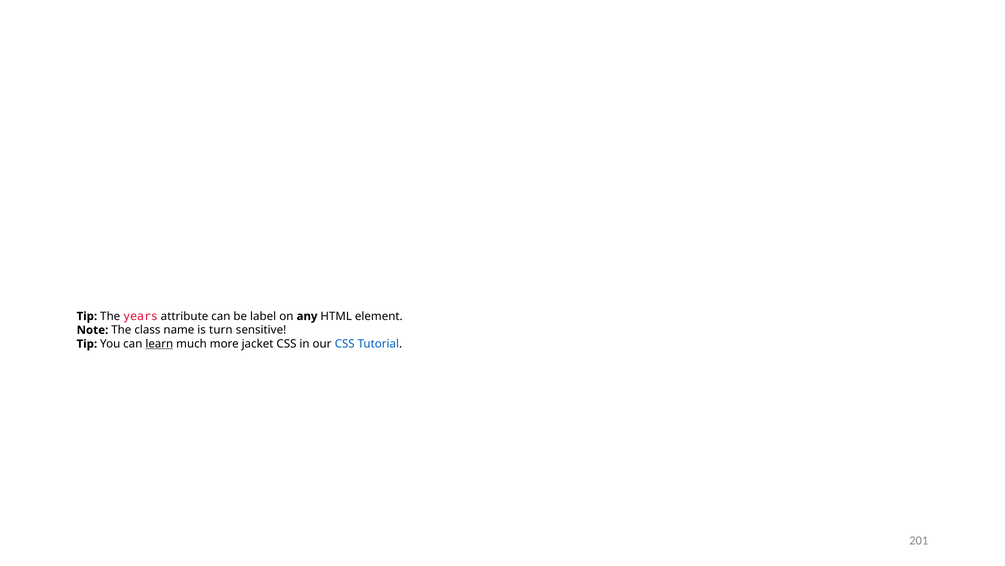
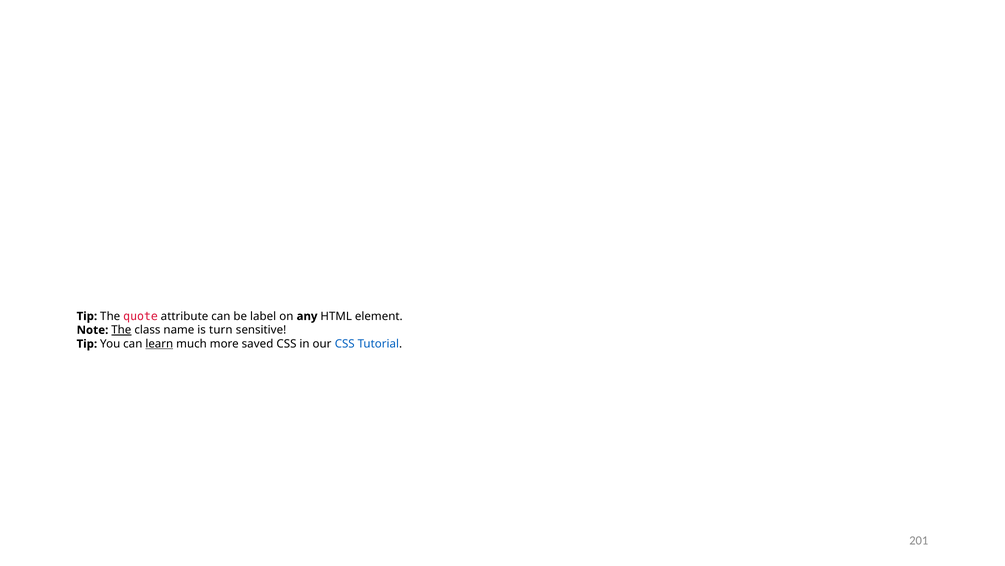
years: years -> quote (141, 316)
The underline: none -> present (121, 330)
jacket: jacket -> saved (258, 343)
